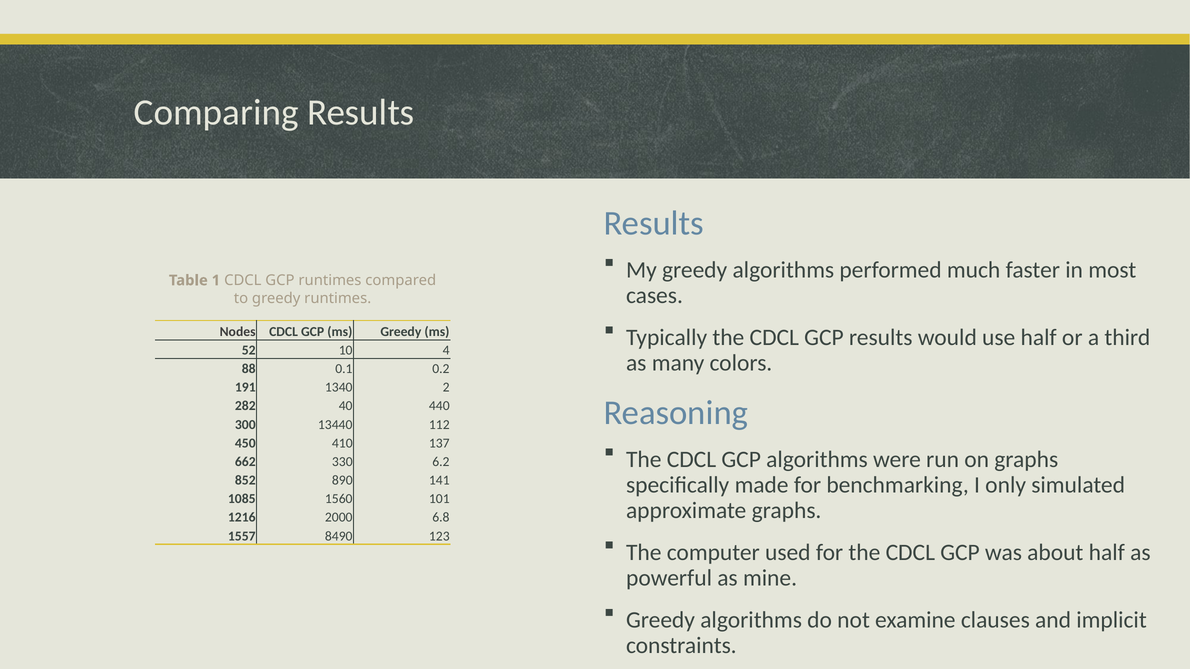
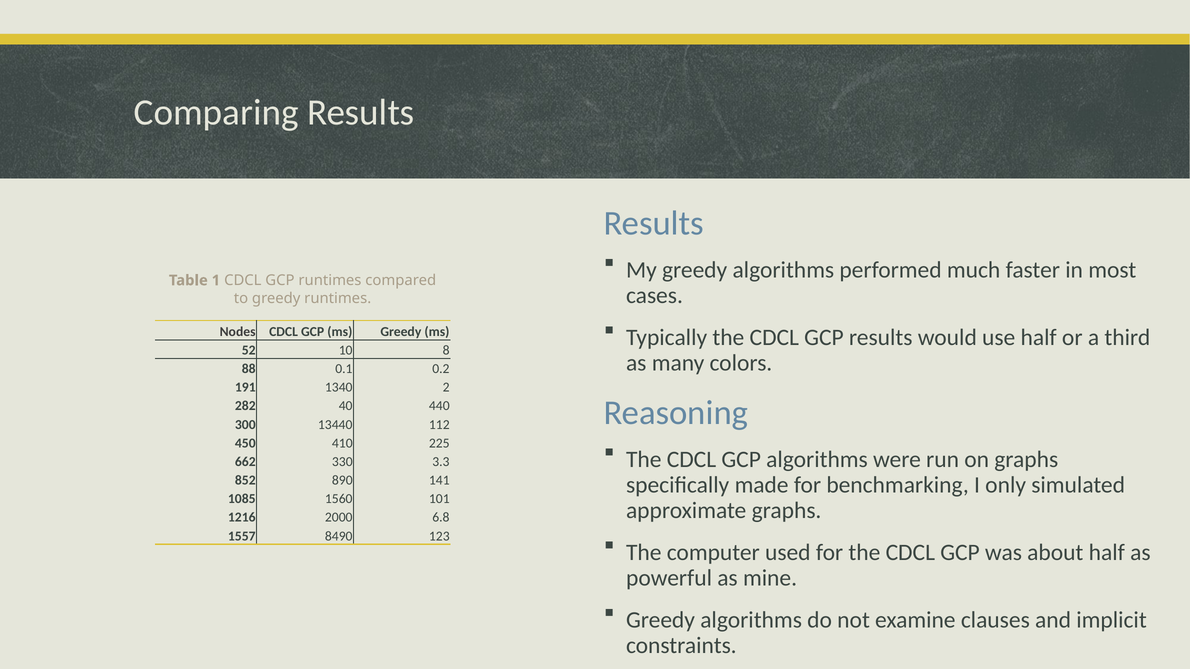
4: 4 -> 8 (446, 350)
137: 137 -> 225 (439, 443)
6.2: 6.2 -> 3.3 (441, 462)
